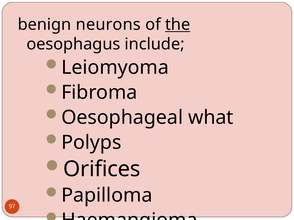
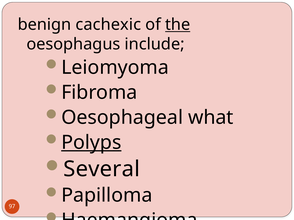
neurons: neurons -> cachexic (108, 25)
Polyps underline: none -> present (91, 143)
Orifices: Orifices -> Several (102, 169)
